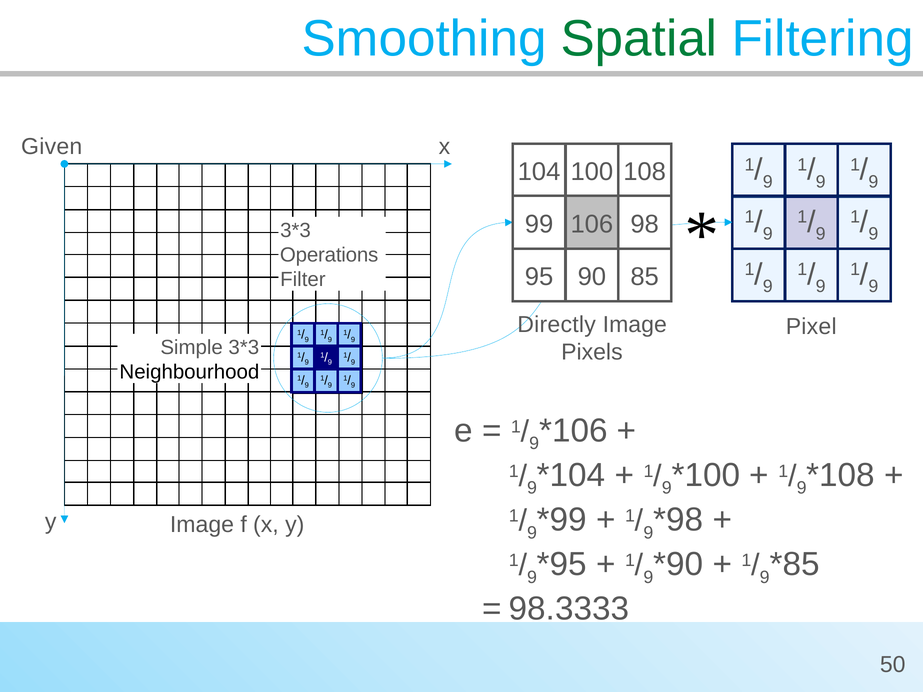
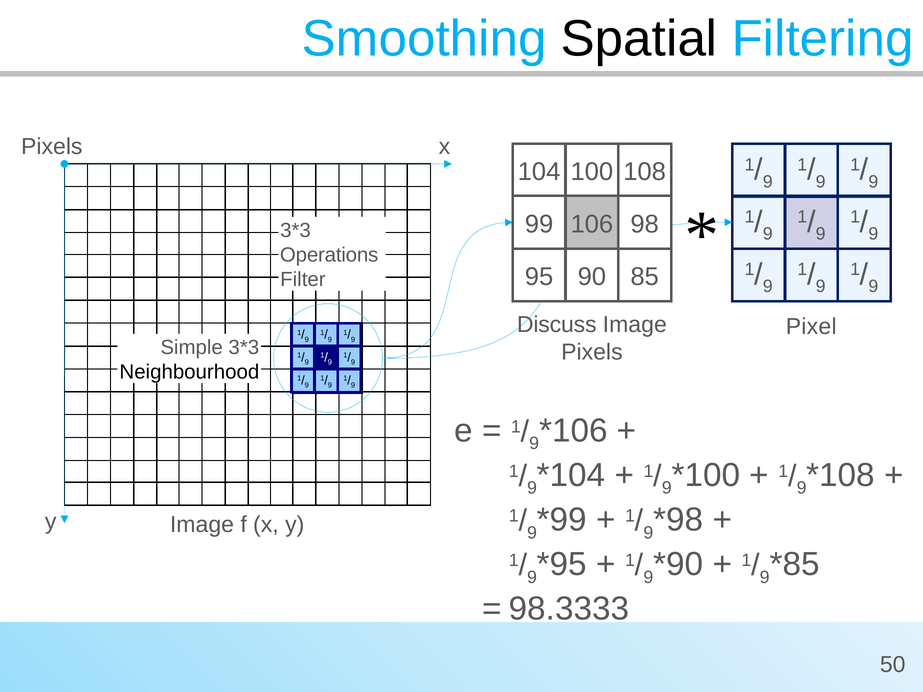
Spatial colour: green -> black (639, 39)
Given: Given -> Pixels (52, 147)
Directly: Directly -> Discuss (557, 325)
